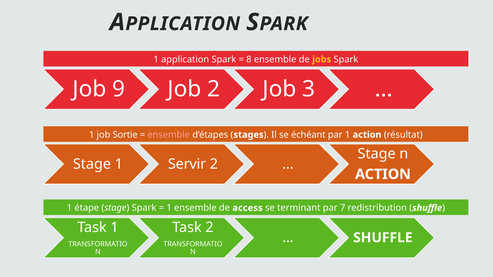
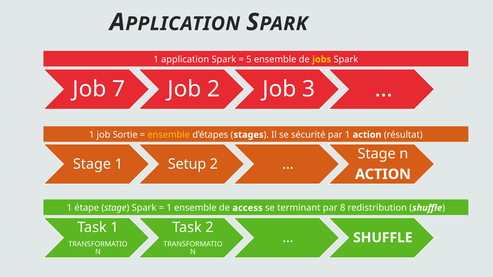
8: 8 -> 5 (249, 59)
9: 9 -> 7 (119, 89)
ensemble colour: pink -> yellow (169, 135)
échéant: échéant -> sécurité (308, 135)
Servir: Servir -> Setup (187, 164)
7: 7 -> 8 (343, 208)
